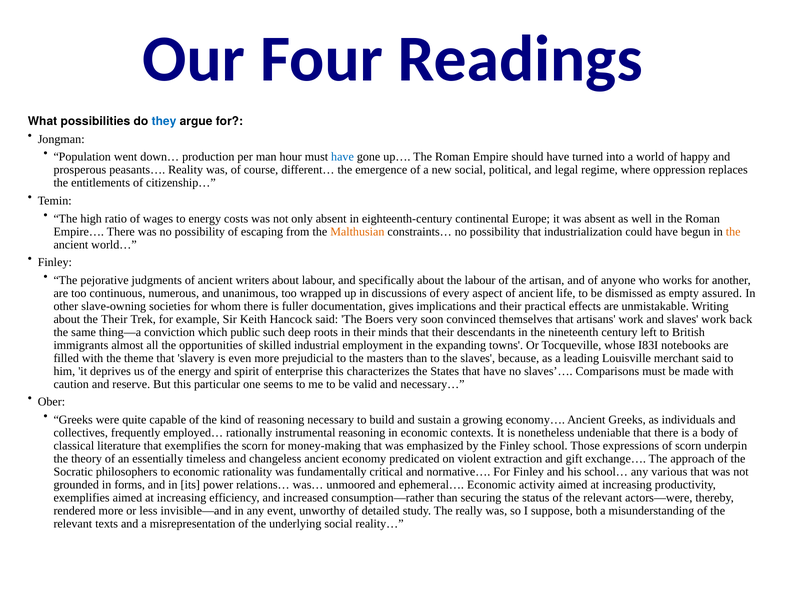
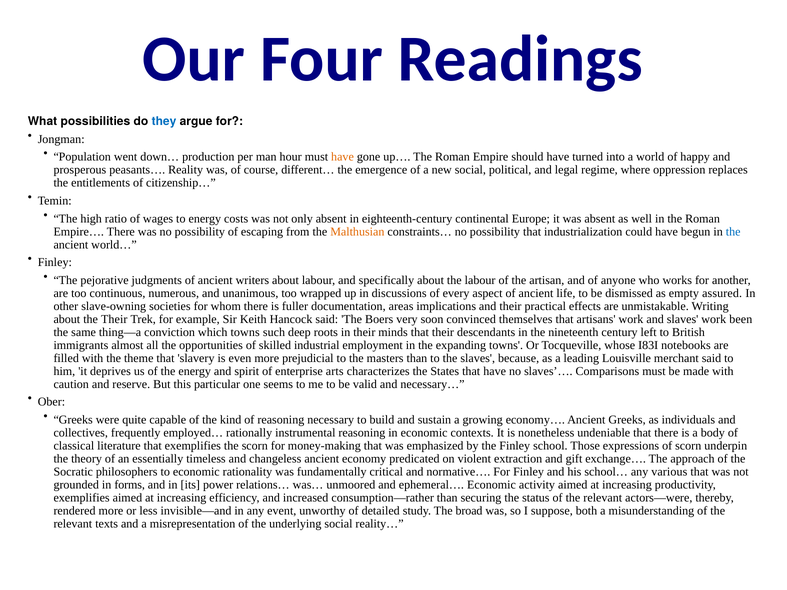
have colour: blue -> orange (342, 157)
the colour: orange -> blue (733, 232)
gives: gives -> areas (401, 306)
back: back -> been (741, 319)
which public: public -> towns (245, 332)
enterprise this: this -> arts (335, 371)
really: really -> broad (469, 511)
